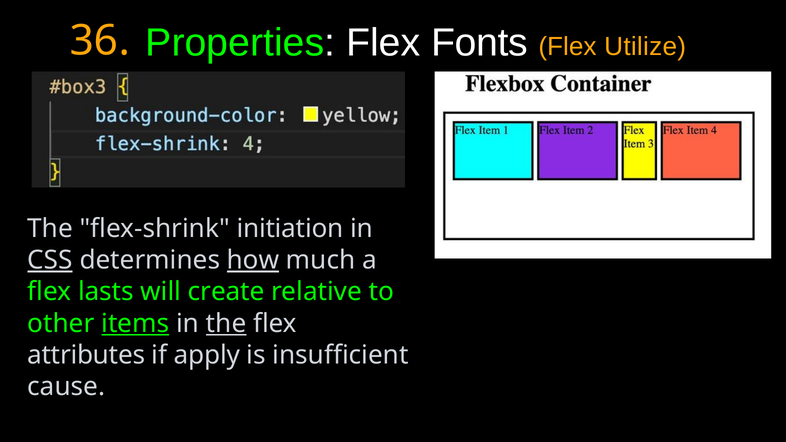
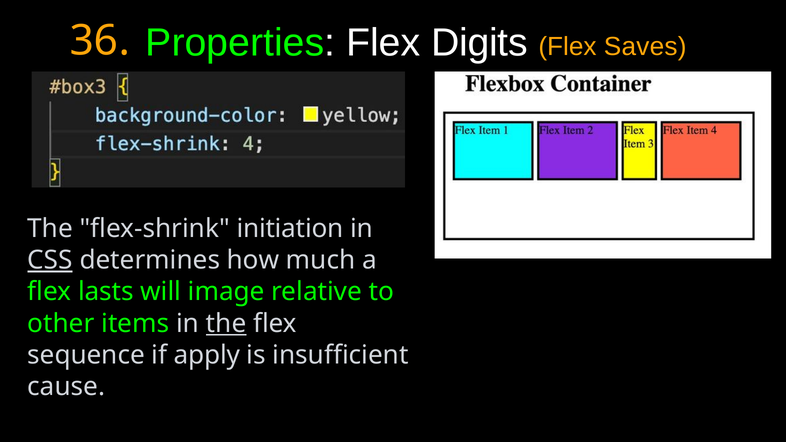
Fonts: Fonts -> Digits (479, 43)
Utilize: Utilize -> Saves (645, 46)
how underline: present -> none (253, 260)
create: create -> image (226, 292)
items underline: present -> none (135, 324)
attributes: attributes -> sequence (86, 355)
